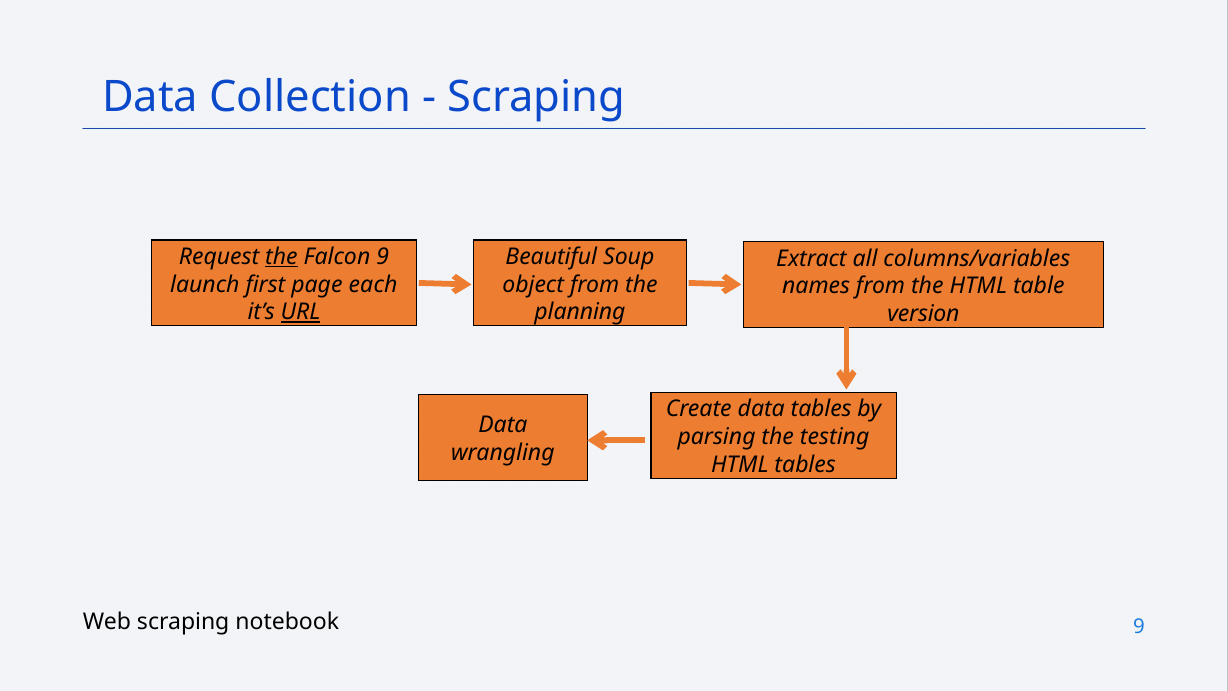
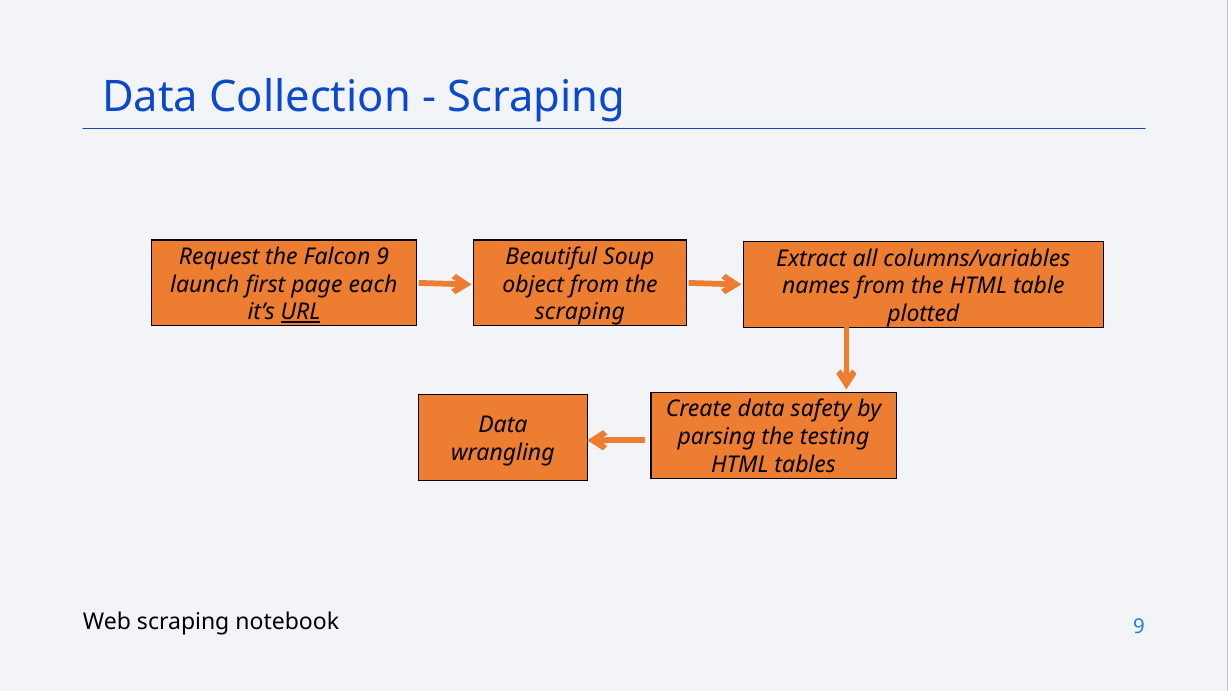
the underline: present -> none (281, 257)
planning: planning -> scraping (580, 312)
version: version -> plotted (923, 314)
data tables: tables -> safety (821, 409)
